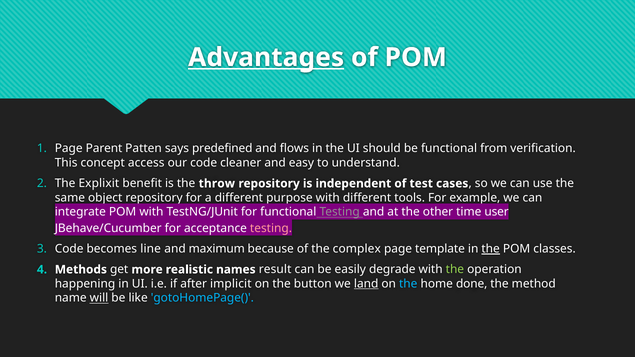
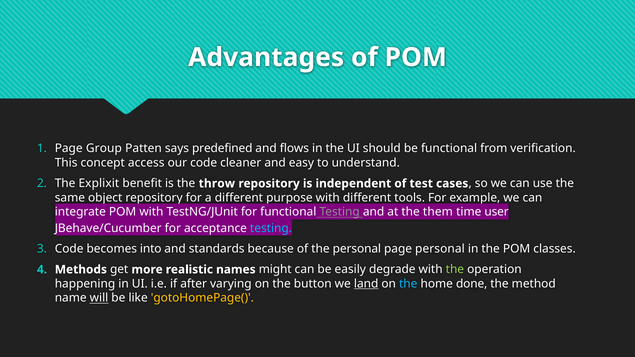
Advantages underline: present -> none (266, 57)
Parent: Parent -> Group (104, 149)
other: other -> them (438, 212)
testing colour: pink -> light blue (271, 228)
line: line -> into (151, 249)
maximum: maximum -> standards (217, 249)
the complex: complex -> personal (357, 249)
page template: template -> personal (440, 249)
the underline: present -> none (491, 249)
result: result -> might (275, 270)
implicit: implicit -> varying (231, 284)
gotoHomePage( colour: light blue -> yellow (202, 298)
